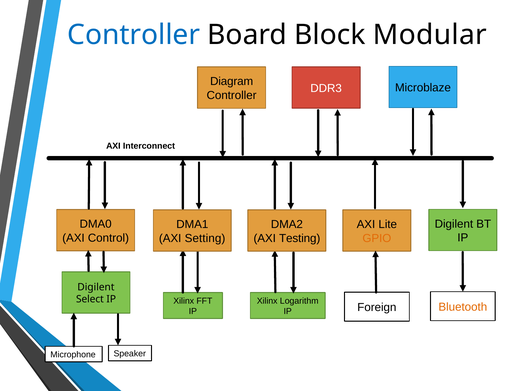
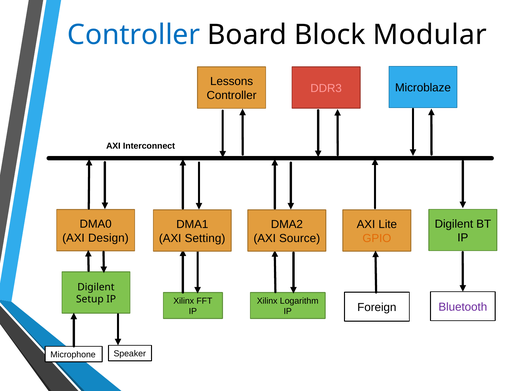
Diagram: Diagram -> Lessons (232, 81)
DDR3 colour: white -> pink (326, 88)
Control: Control -> Design (108, 238)
Testing: Testing -> Source (300, 238)
Select: Select -> Setup (90, 299)
Bluetooth colour: orange -> purple (463, 307)
